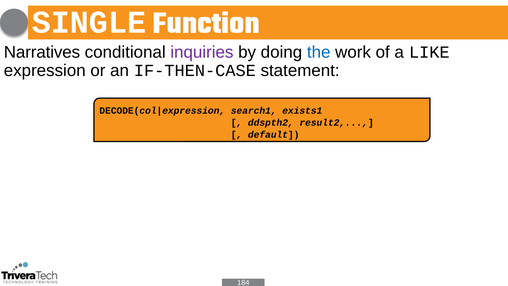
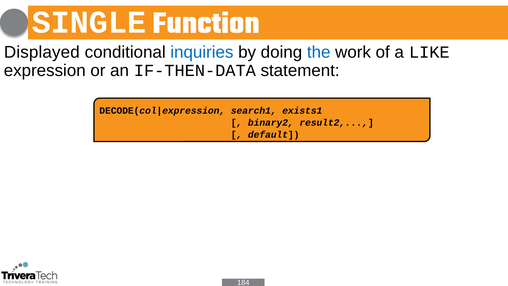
Narratives: Narratives -> Displayed (42, 52)
inquiries colour: purple -> blue (202, 52)
IF-THEN-CASE: IF-THEN-CASE -> IF-THEN-DATA (195, 71)
ddspth2: ddspth2 -> binary2 (271, 122)
